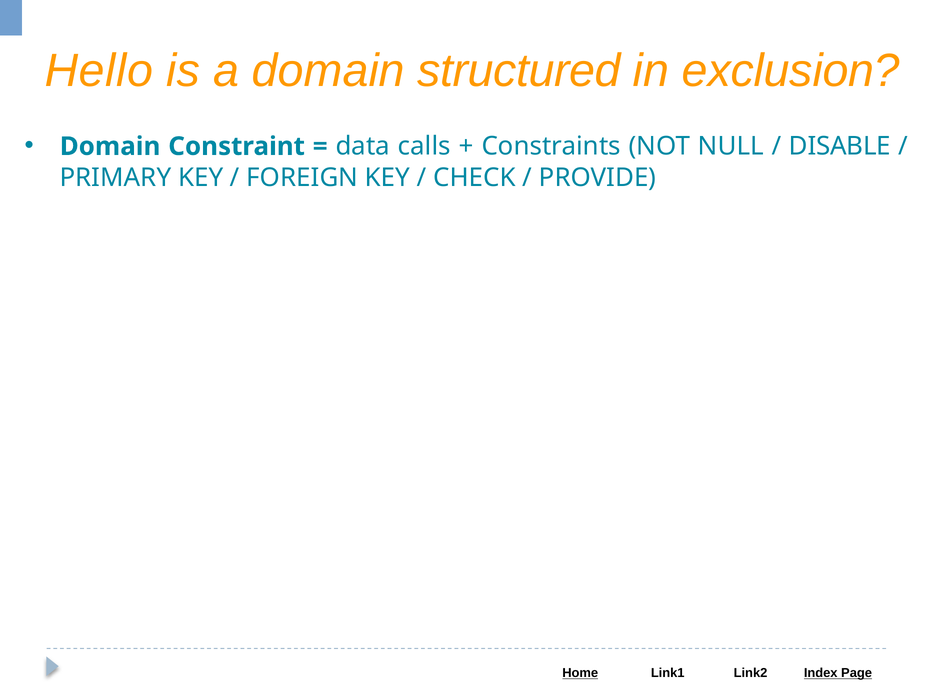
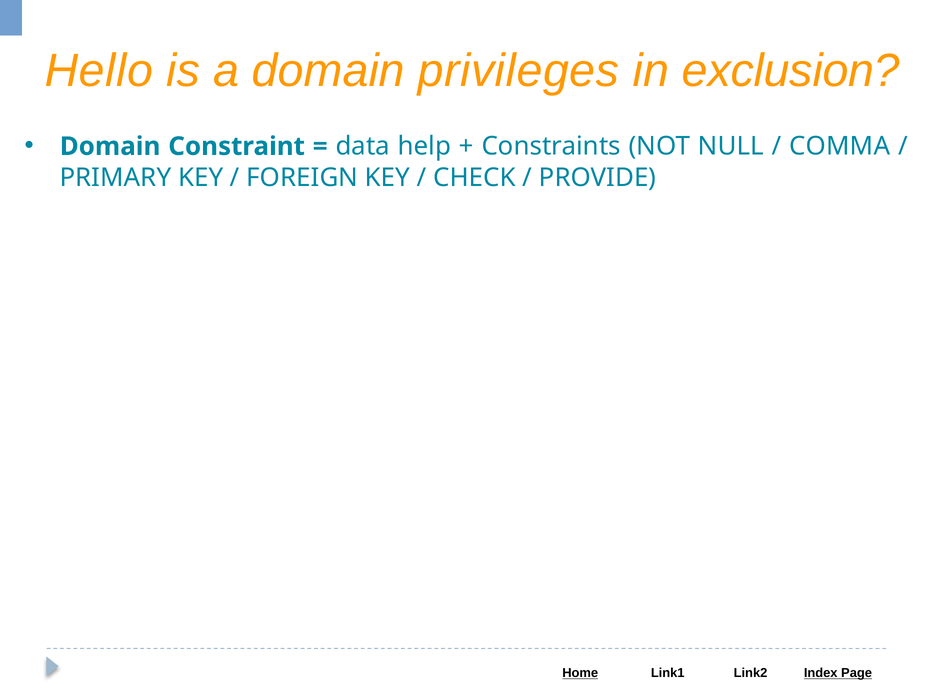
structured: structured -> privileges (519, 71)
calls: calls -> help (424, 146)
DISABLE: DISABLE -> COMMA (840, 146)
